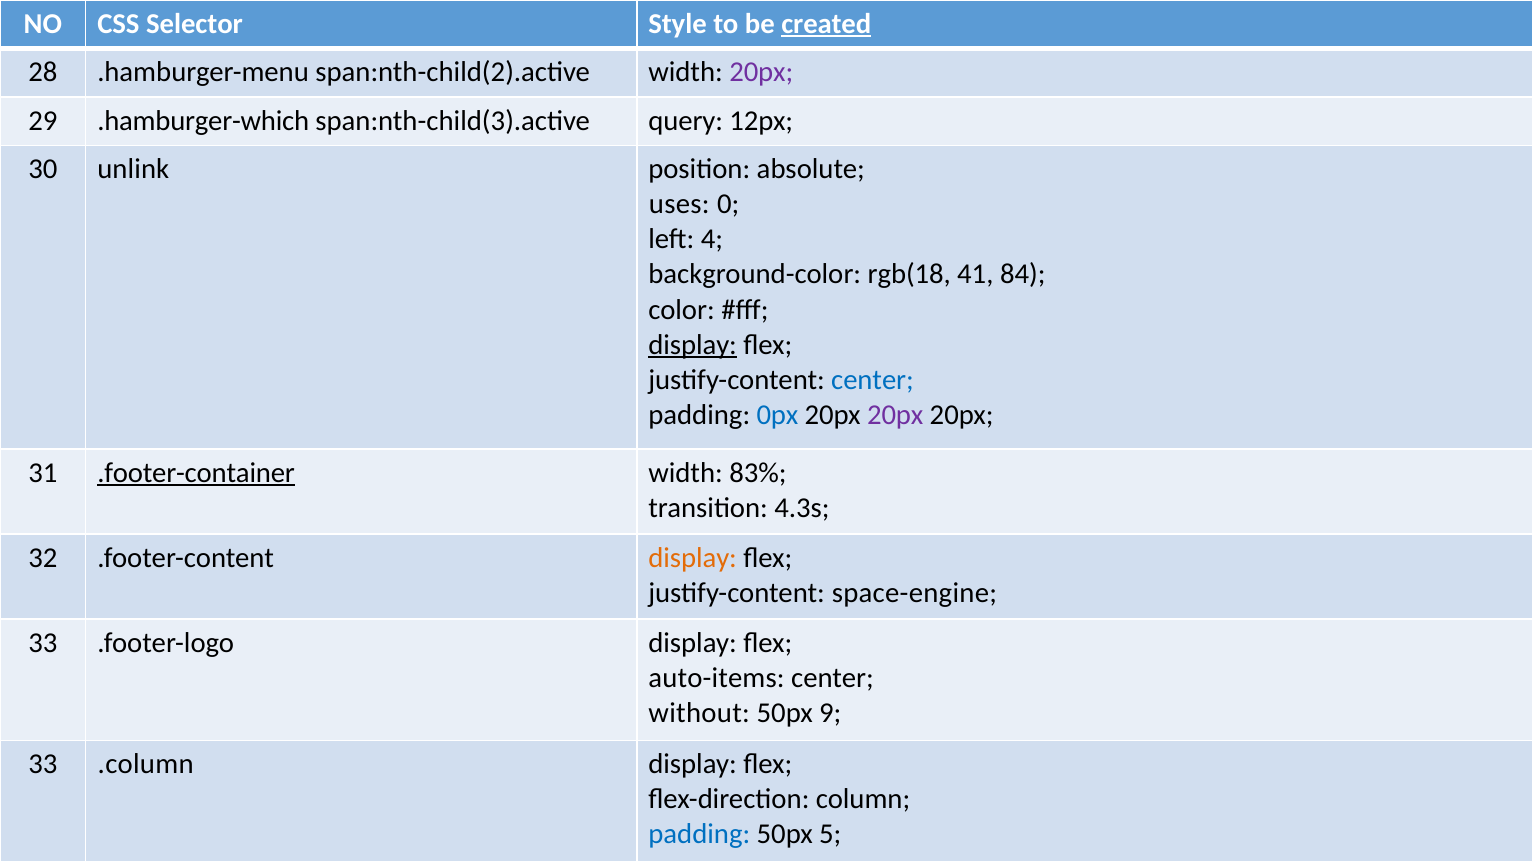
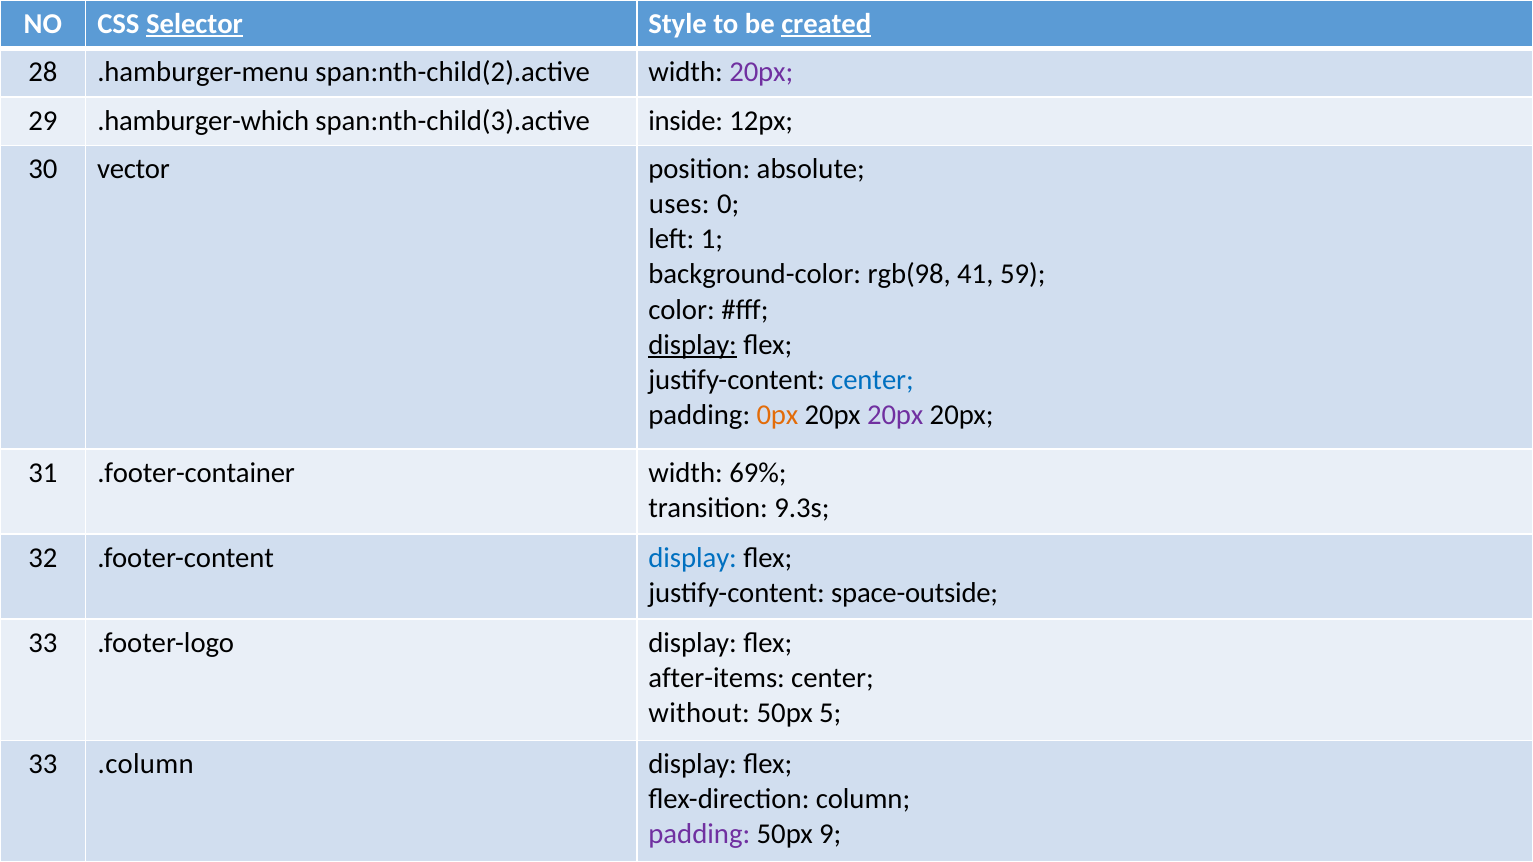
Selector underline: none -> present (194, 24)
query: query -> inside (686, 121)
unlink: unlink -> vector (133, 169)
4: 4 -> 1 (712, 240)
rgb(18: rgb(18 -> rgb(98 (909, 275)
84: 84 -> 59 (1023, 275)
0px colour: blue -> orange (777, 415)
.footer-container underline: present -> none (196, 473)
83%: 83% -> 69% (758, 473)
4.3s: 4.3s -> 9.3s (802, 508)
display colour: orange -> blue (693, 558)
space-engine: space-engine -> space-outside (915, 593)
auto-items: auto-items -> after-items (717, 678)
9: 9 -> 5 (830, 713)
padding colour: blue -> purple (699, 835)
5: 5 -> 9 (830, 835)
